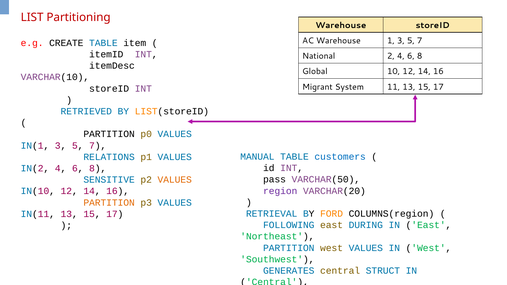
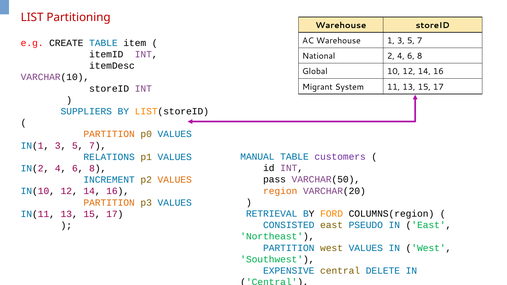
RETRIEVED: RETRIEVED -> SUPPLIERS (86, 111)
PARTITION colour: black -> orange (109, 134)
customers colour: blue -> purple (340, 157)
SENSITIVE: SENSITIVE -> INCREMENT (109, 180)
region colour: purple -> orange (280, 191)
FOLLOWING: FOLLOWING -> CONSISTED (289, 225)
DURING: DURING -> PSEUDO (366, 225)
GENERATES: GENERATES -> EXPENSIVE (289, 271)
STRUCT: STRUCT -> DELETE (383, 271)
